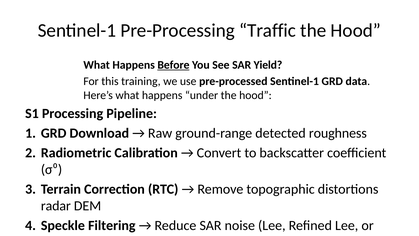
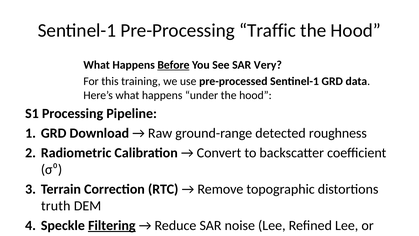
Yield: Yield -> Very (268, 65)
radar: radar -> truth (56, 206)
Filtering underline: none -> present (112, 225)
